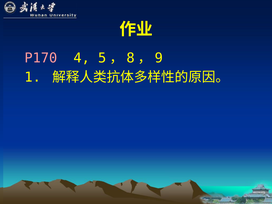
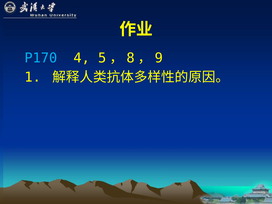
P170 colour: pink -> light blue (41, 58)
